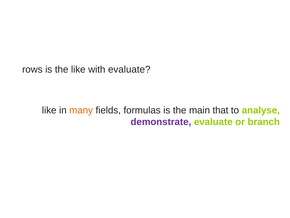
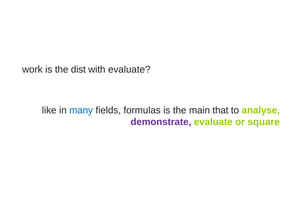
rows: rows -> work (32, 69)
the like: like -> dist (78, 69)
many colour: orange -> blue (81, 110)
branch: branch -> square (264, 122)
